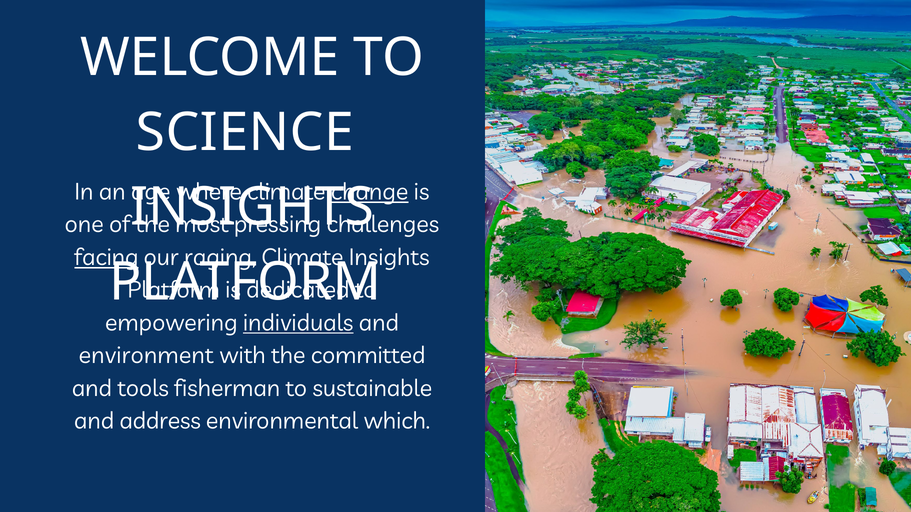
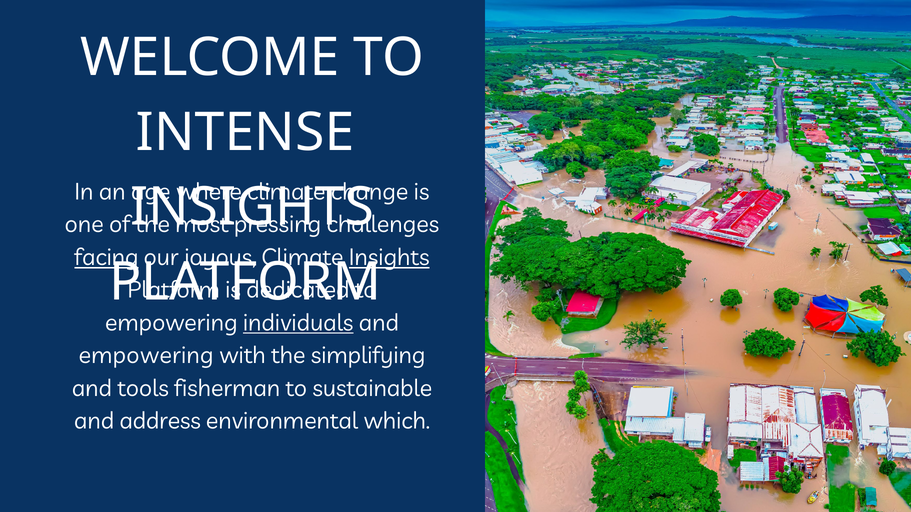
SCIENCE: SCIENCE -> INTENSE (245, 133)
change underline: present -> none (370, 192)
raging: raging -> joyous (220, 258)
Insights underline: none -> present (389, 258)
environment: environment -> empowering (146, 356)
committed: committed -> simplifying (368, 356)
